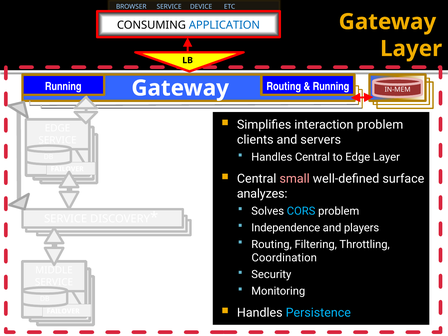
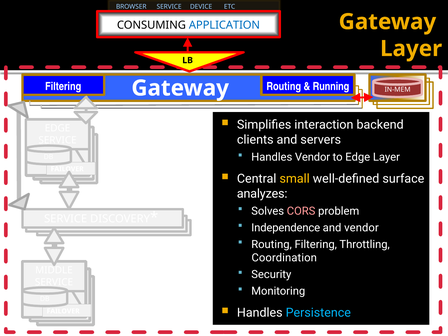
Running: Running -> Filtering (63, 87)
interaction problem: problem -> backend (380, 125)
Handles Central: Central -> Vendor (312, 157)
small colour: pink -> yellow (295, 179)
CORS colour: light blue -> pink (301, 211)
and players: players -> vendor (361, 228)
